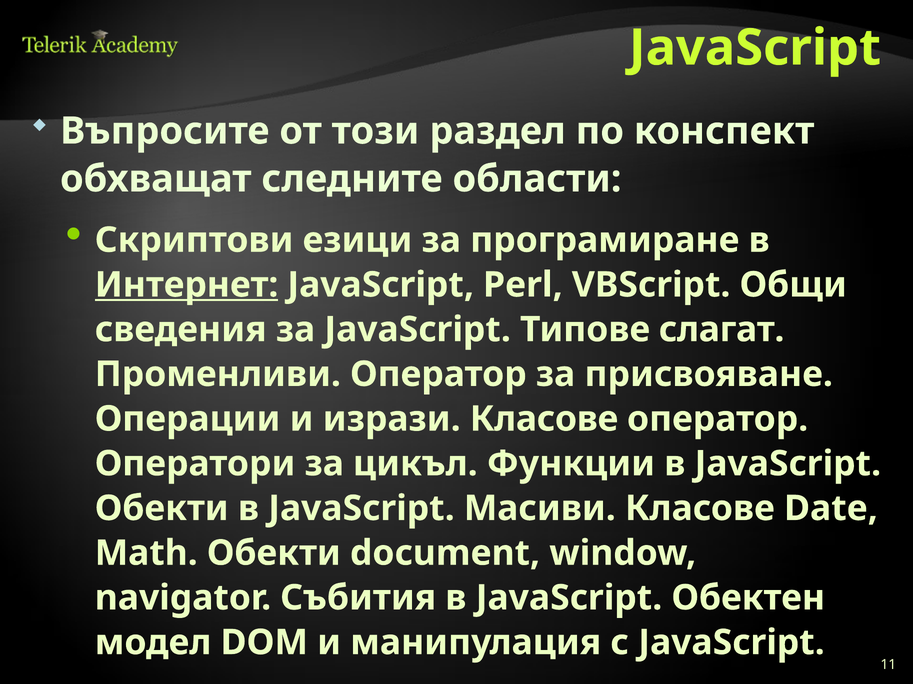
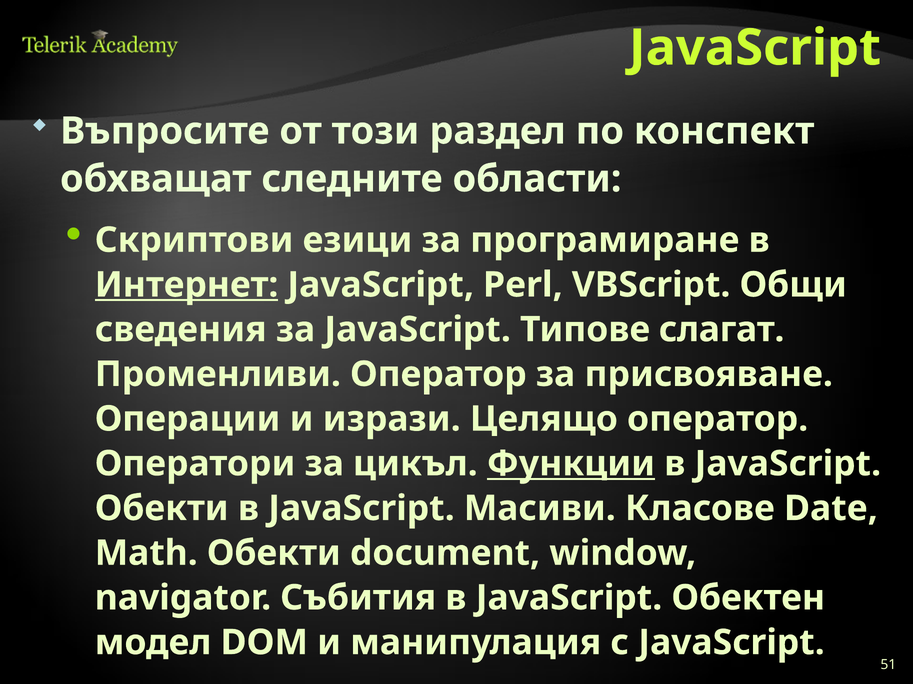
изрази Класове: Класове -> Целящо (544, 419)
Функции underline: none -> present (571, 464)
11: 11 -> 51 (888, 666)
